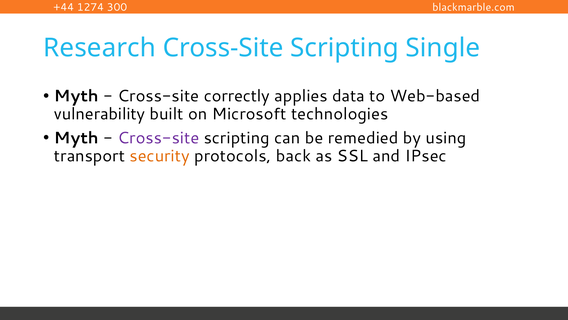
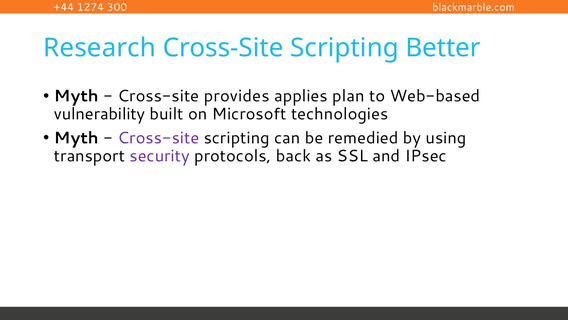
Single: Single -> Better (443, 48)
correctly: correctly -> provides (237, 96)
data: data -> plan (348, 96)
security colour: orange -> purple (160, 156)
